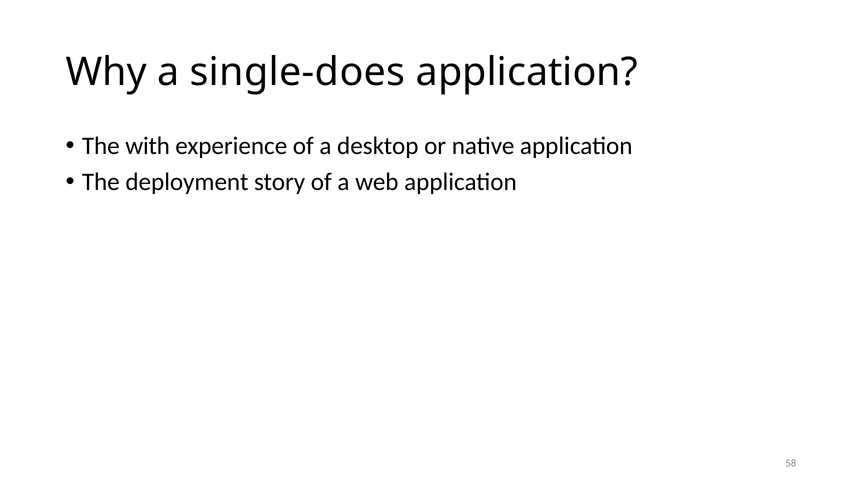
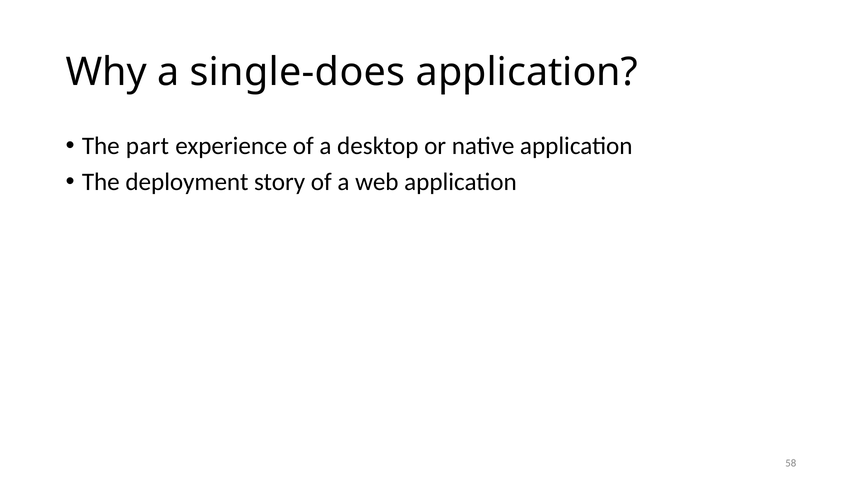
with: with -> part (147, 146)
